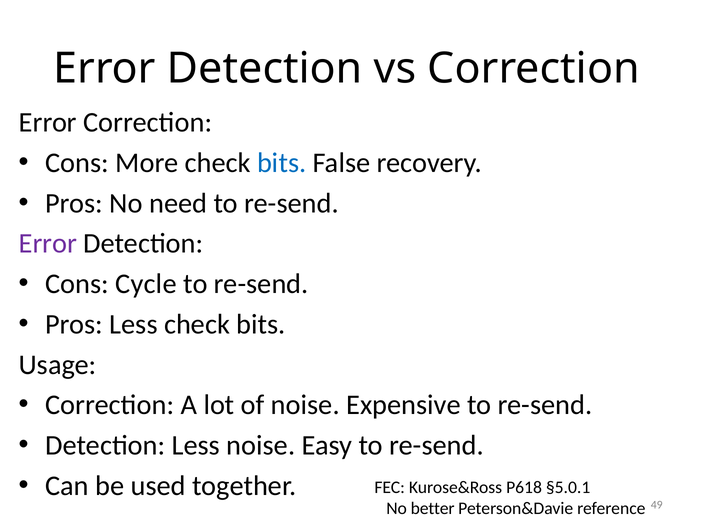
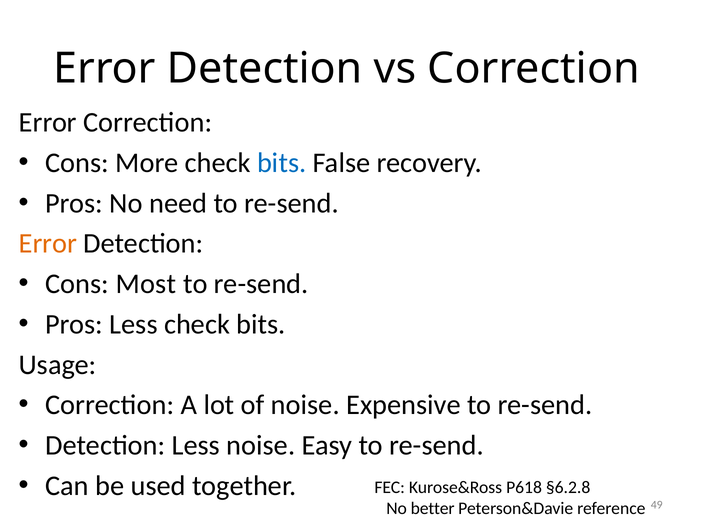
Error colour: purple -> orange (48, 243)
Cycle: Cycle -> Most (146, 284)
§5.0.1: §5.0.1 -> §6.2.8 (568, 487)
